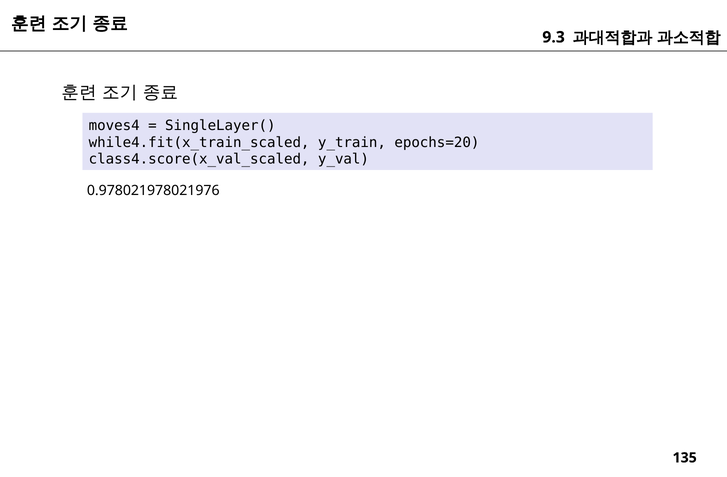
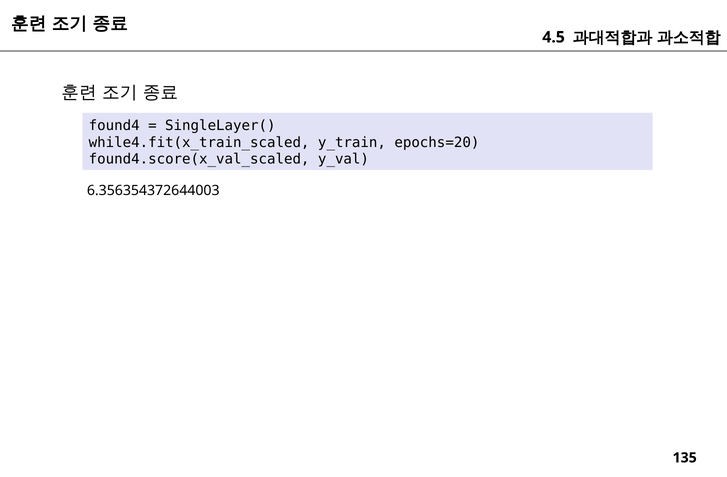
9.3: 9.3 -> 4.5 (554, 37)
moves4: moves4 -> found4 (114, 126)
class4.score(x_val_scaled: class4.score(x_val_scaled -> found4.score(x_val_scaled (199, 159)
0.978021978021976: 0.978021978021976 -> 6.356354372644003 (153, 191)
